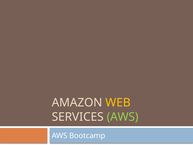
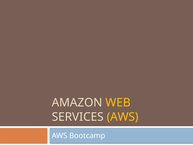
AWS colour: light green -> yellow (123, 117)
